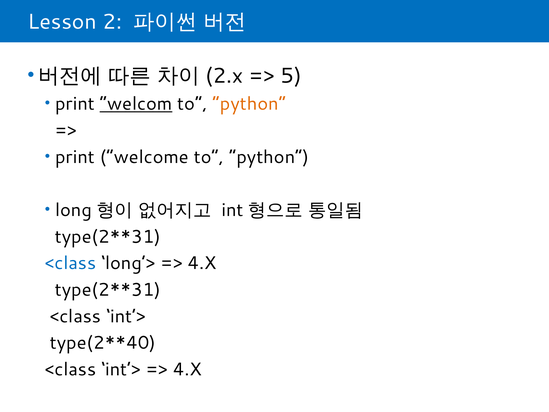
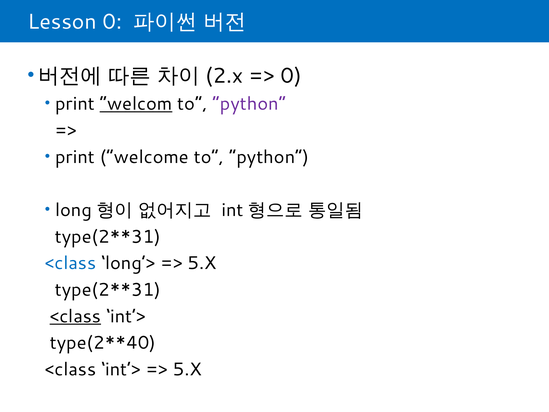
Lesson 2: 2 -> 0 (112, 22)
5: 5 -> 0 (291, 76)
python colour: orange -> purple (249, 104)
4.X: 4.X -> 5.X (202, 263)
<class underline: none -> present (75, 316)
4.X: 4.X -> 5.X (187, 369)
